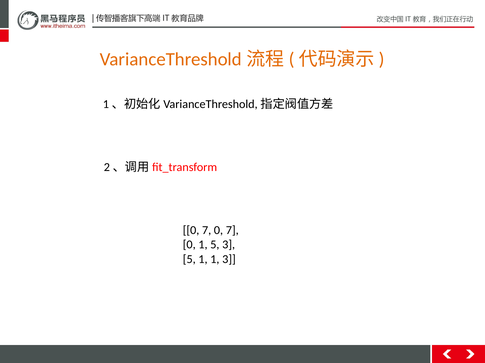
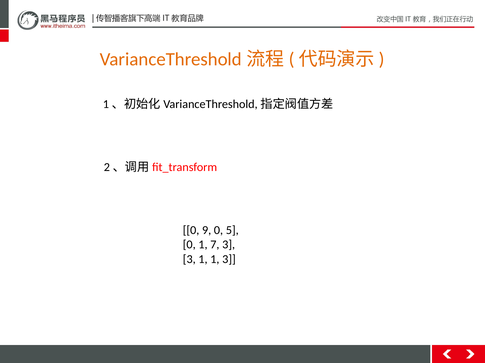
7: 7 -> 9 (207, 231)
7: 7 -> 5 (232, 231)
1 5: 5 -> 7 (215, 245)
5: 5 -> 3 (189, 260)
